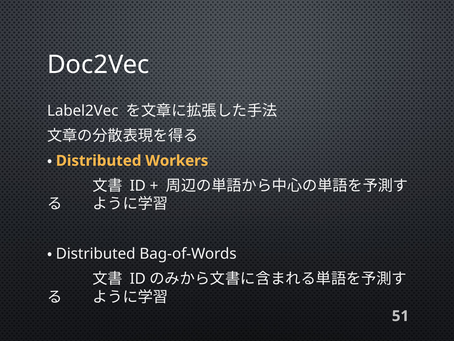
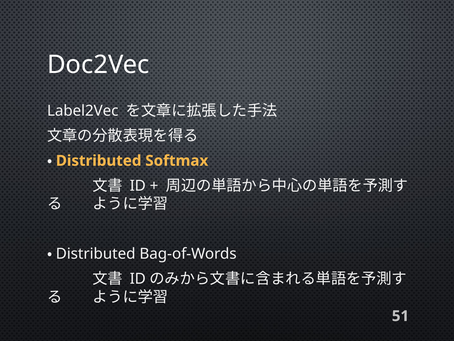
Workers: Workers -> Softmax (177, 161)
